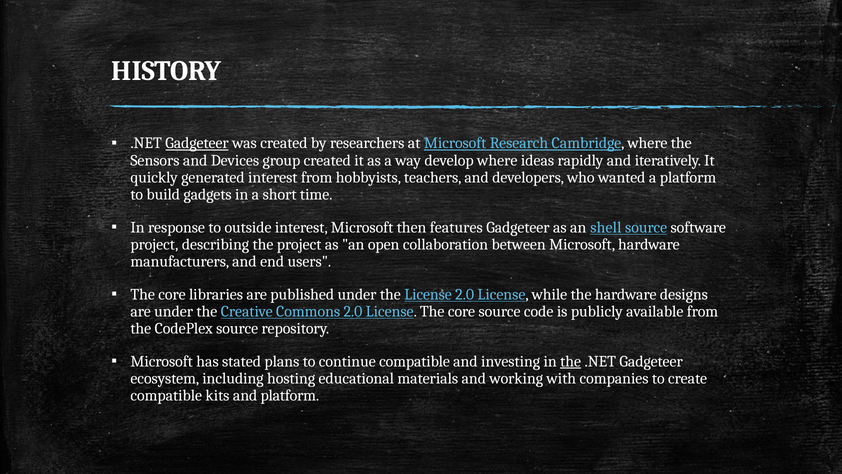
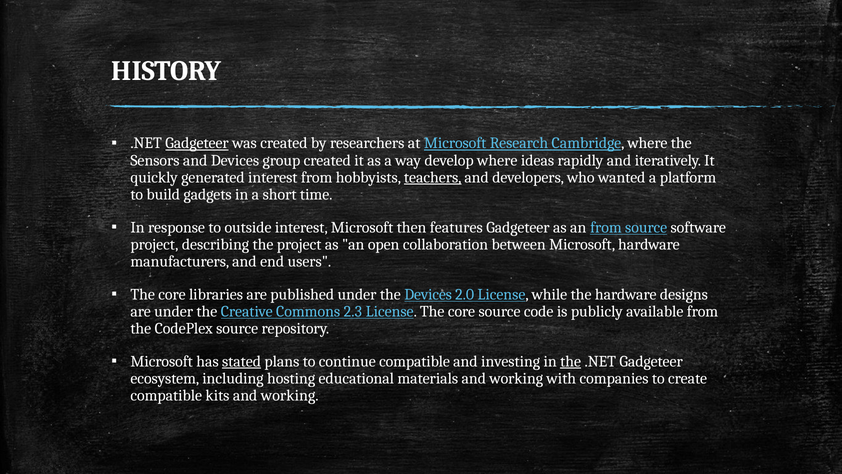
teachers underline: none -> present (433, 177)
an shell: shell -> from (606, 227)
the License: License -> Devices (428, 294)
Commons 2.0: 2.0 -> 2.3 (353, 311)
stated underline: none -> present (242, 361)
kits and platform: platform -> working (290, 395)
